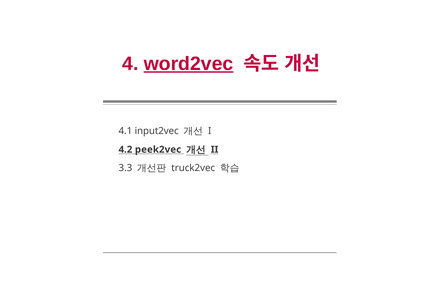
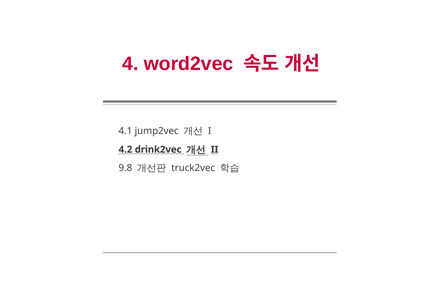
word2vec underline: present -> none (189, 64)
input2vec: input2vec -> jump2vec (157, 131)
peek2vec: peek2vec -> drink2vec (158, 149)
3.3: 3.3 -> 9.8 (125, 168)
